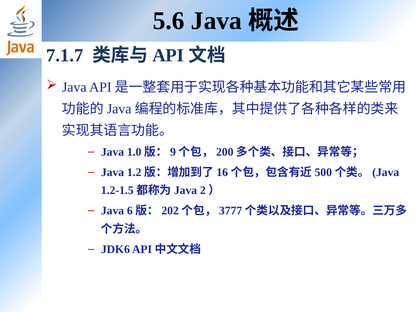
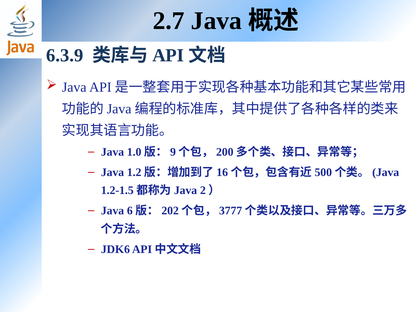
5.6: 5.6 -> 2.7 (169, 21)
7.1.7: 7.1.7 -> 6.3.9 (65, 56)
